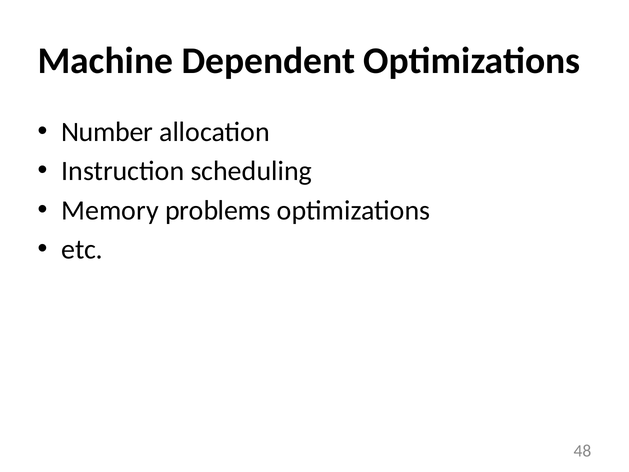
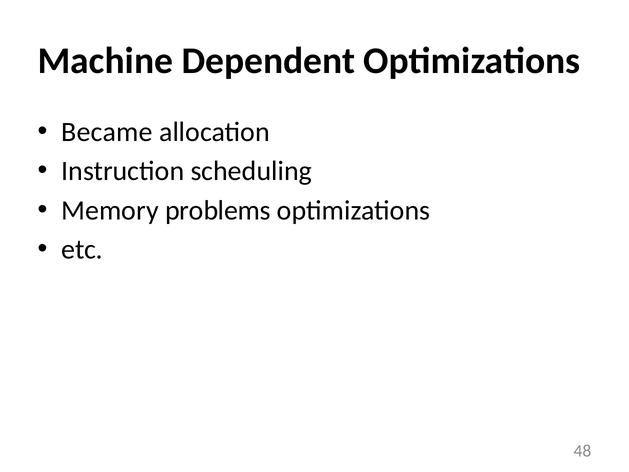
Number: Number -> Became (107, 132)
